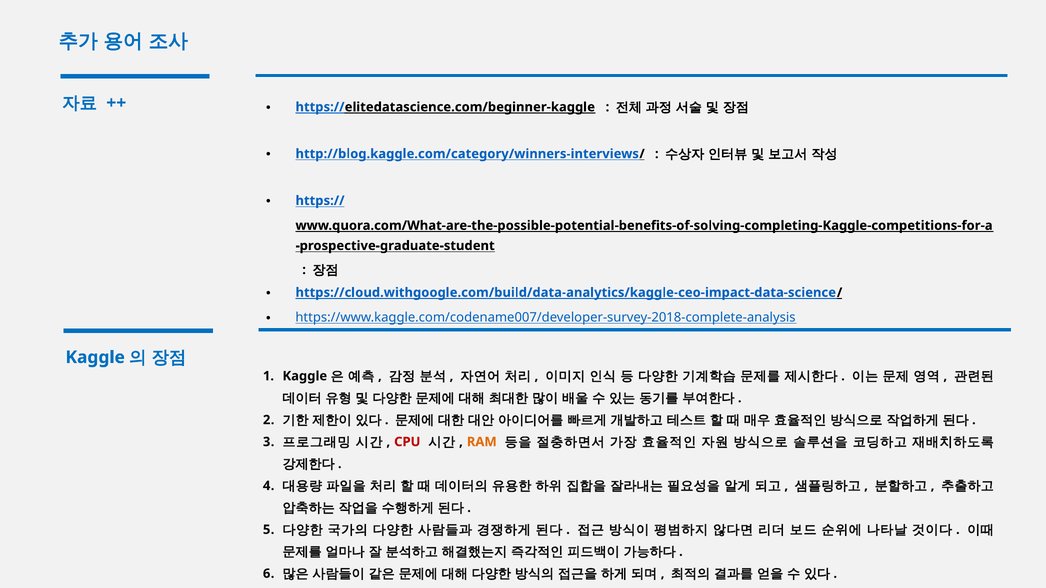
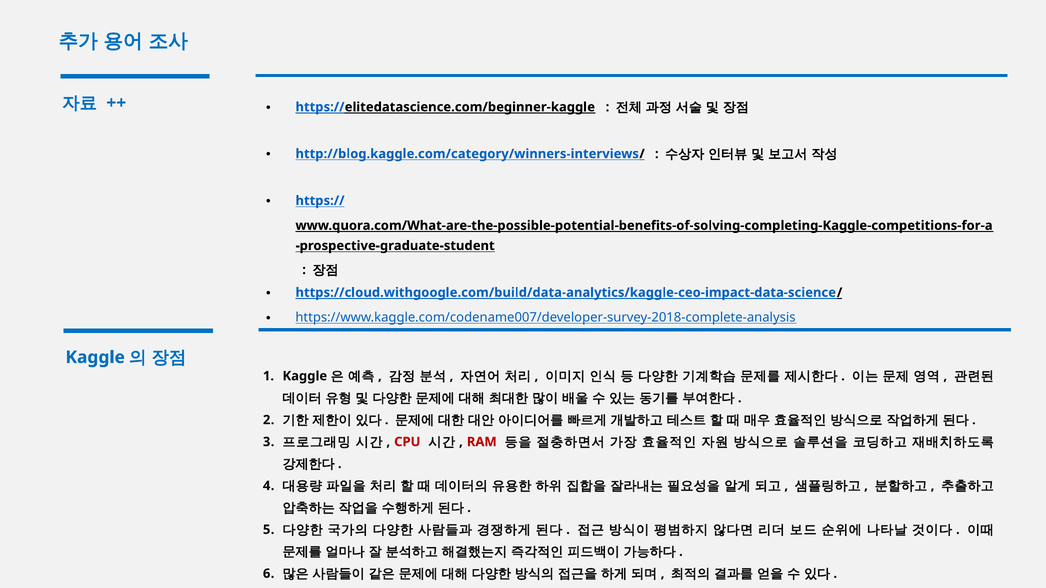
RAM colour: orange -> red (482, 442)
